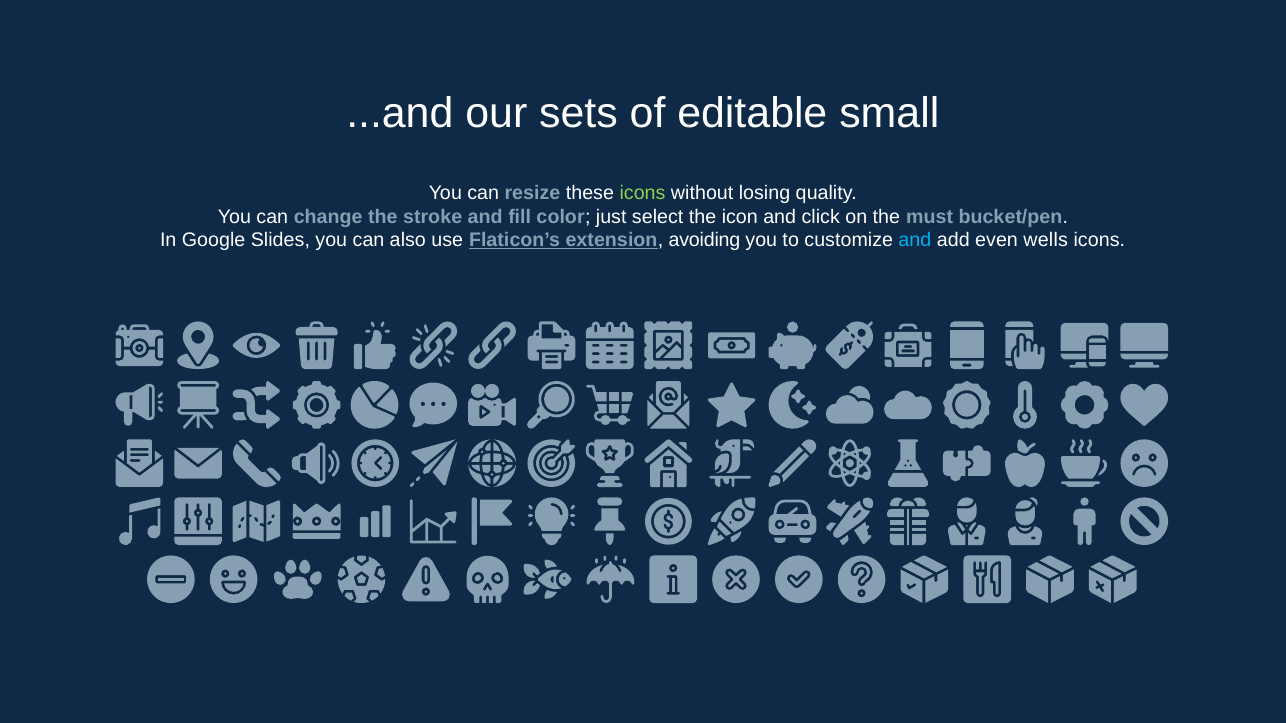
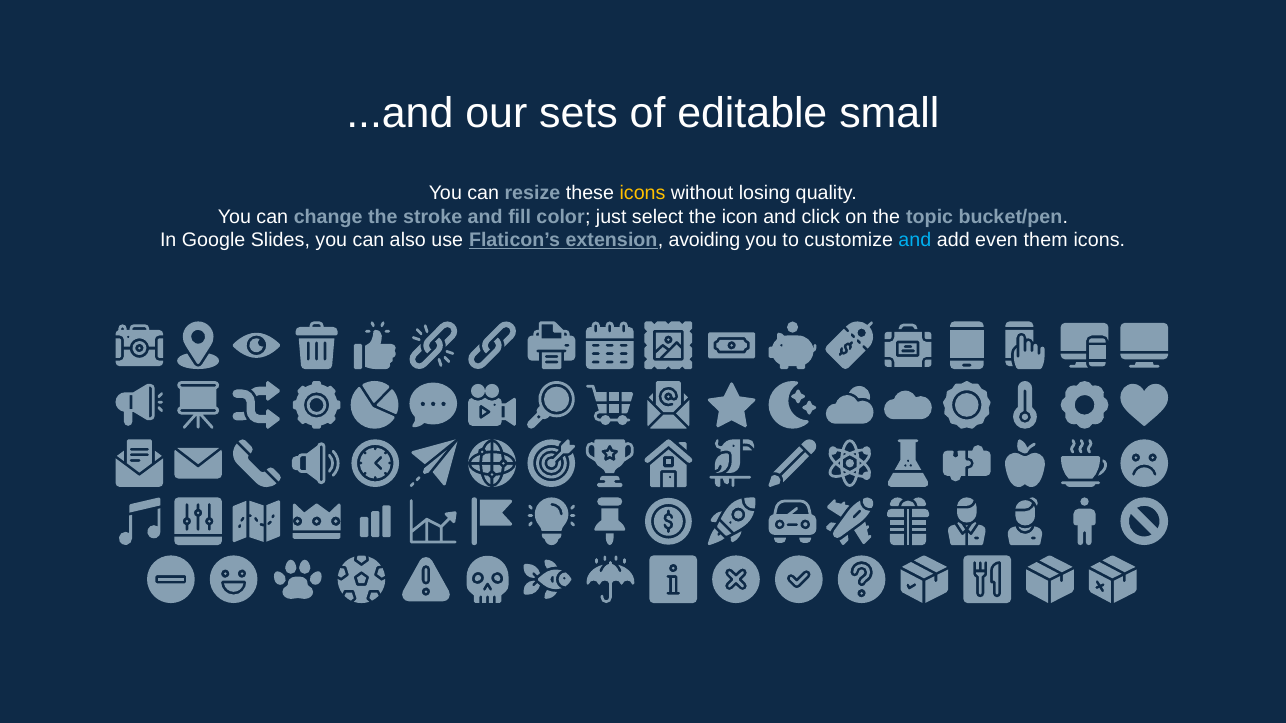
icons colour: light green -> yellow (643, 193)
must: must -> topic (930, 217)
wells: wells -> them (1046, 240)
